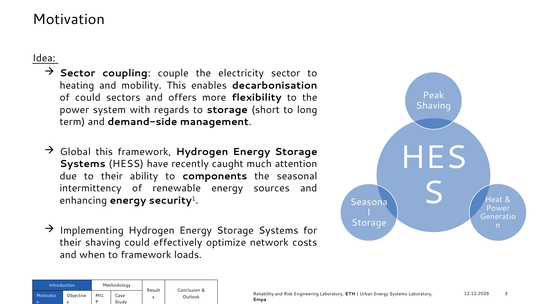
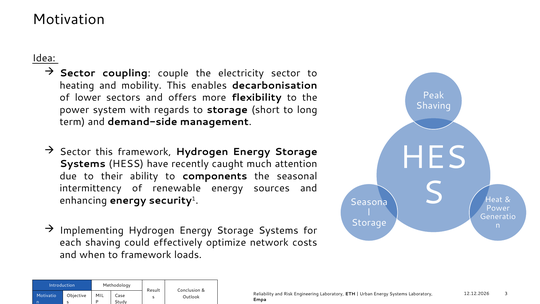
of could: could -> lower (88, 97)
Global: Global -> Sector (75, 152)
their: their -> each (71, 242)
